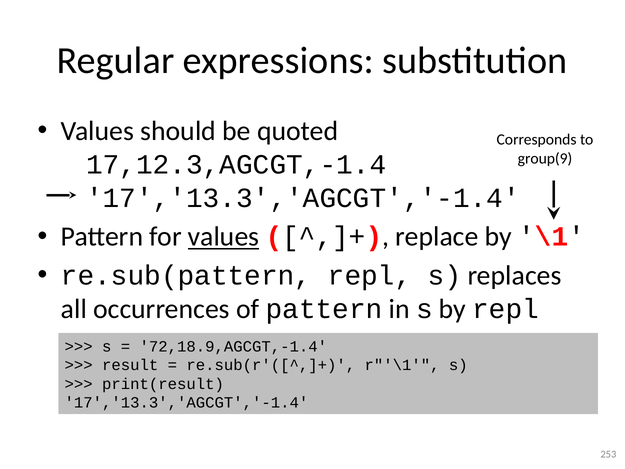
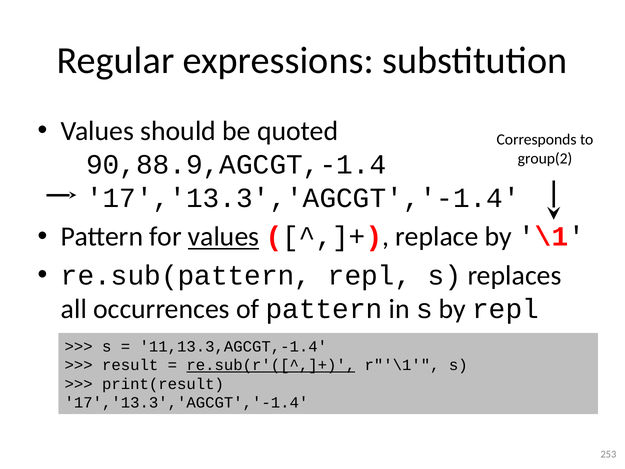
group(9: group(9 -> group(2 (545, 158)
17,12.3,AGCGT,-1.4: 17,12.3,AGCGT,-1.4 -> 90,88.9,AGCGT,-1.4 (236, 164)
72,18.9,AGCGT,-1.4: 72,18.9,AGCGT,-1.4 -> 11,13.3,AGCGT,-1.4 (233, 346)
re.sub(r'([^,]+ underline: none -> present (271, 365)
